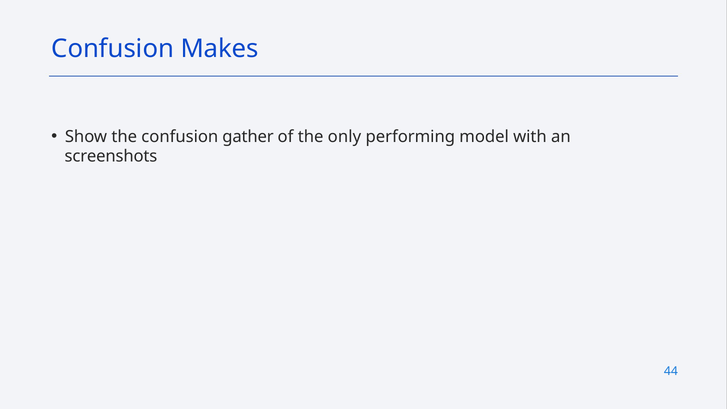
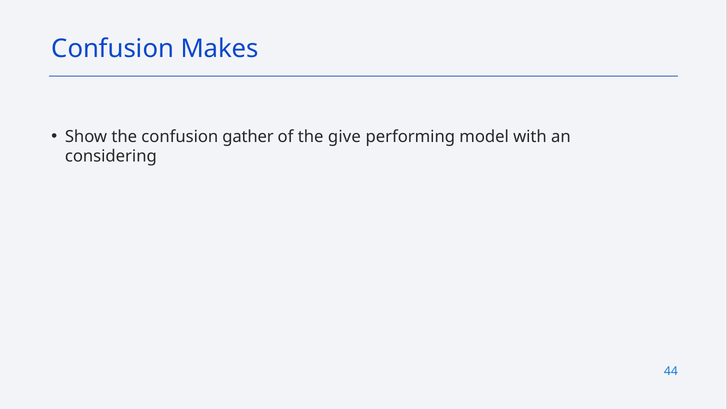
only: only -> give (344, 137)
screenshots: screenshots -> considering (111, 156)
